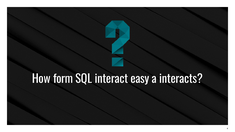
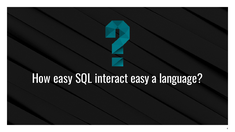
How form: form -> easy (63, 79)
interacts: interacts -> language (181, 79)
